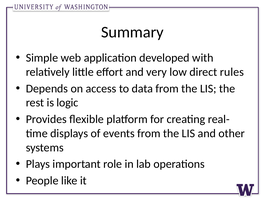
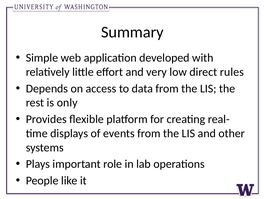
logic: logic -> only (67, 103)
